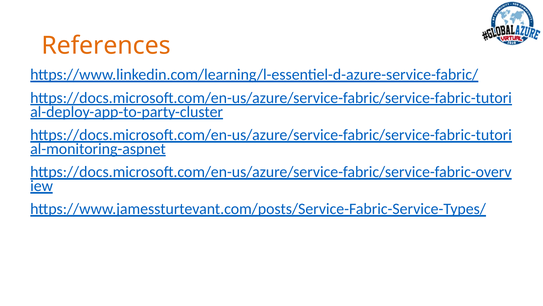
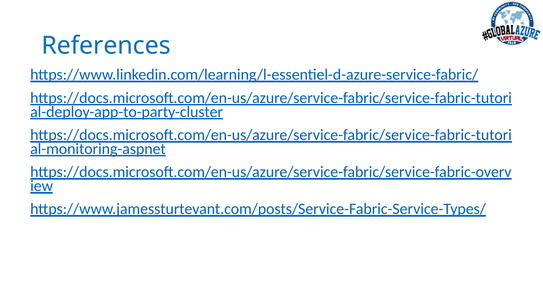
References colour: orange -> blue (106, 46)
